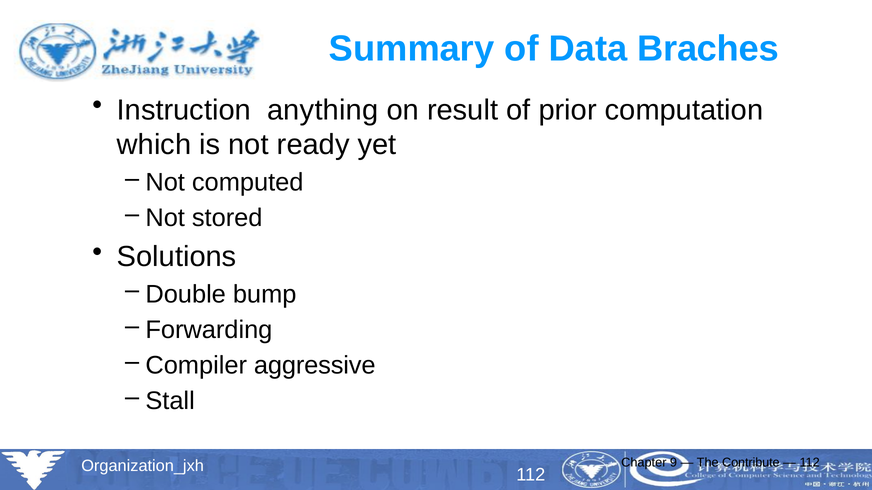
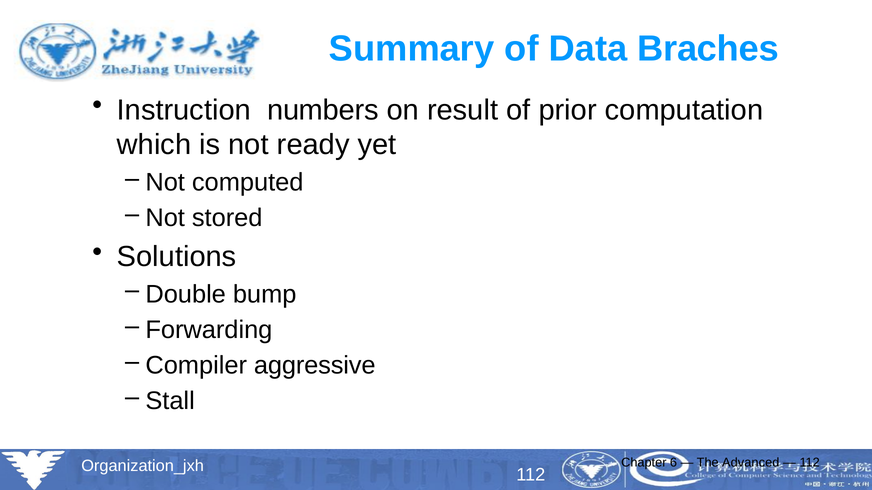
anything: anything -> numbers (323, 110)
9: 9 -> 6 (674, 463)
Contribute: Contribute -> Advanced (751, 463)
